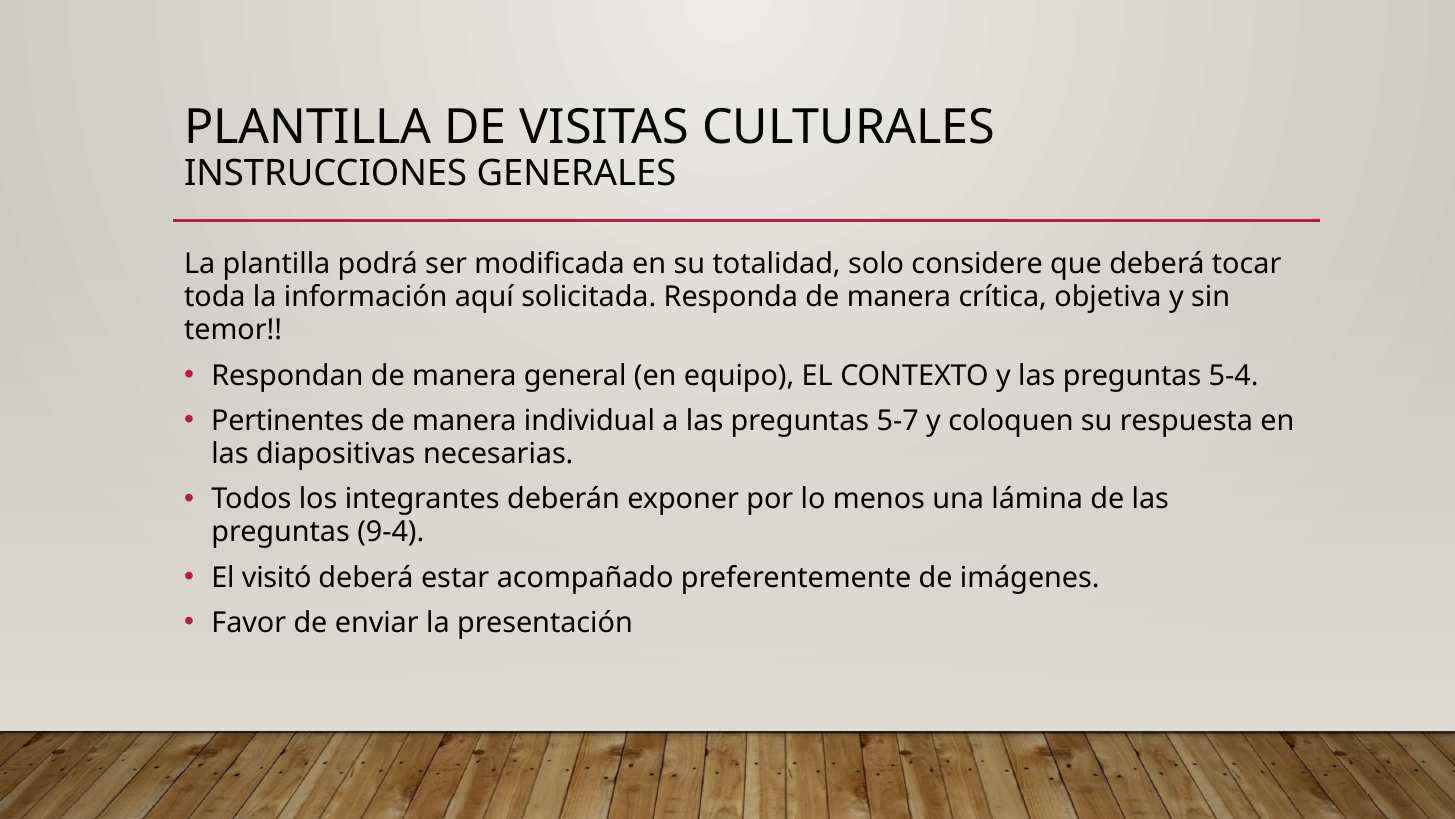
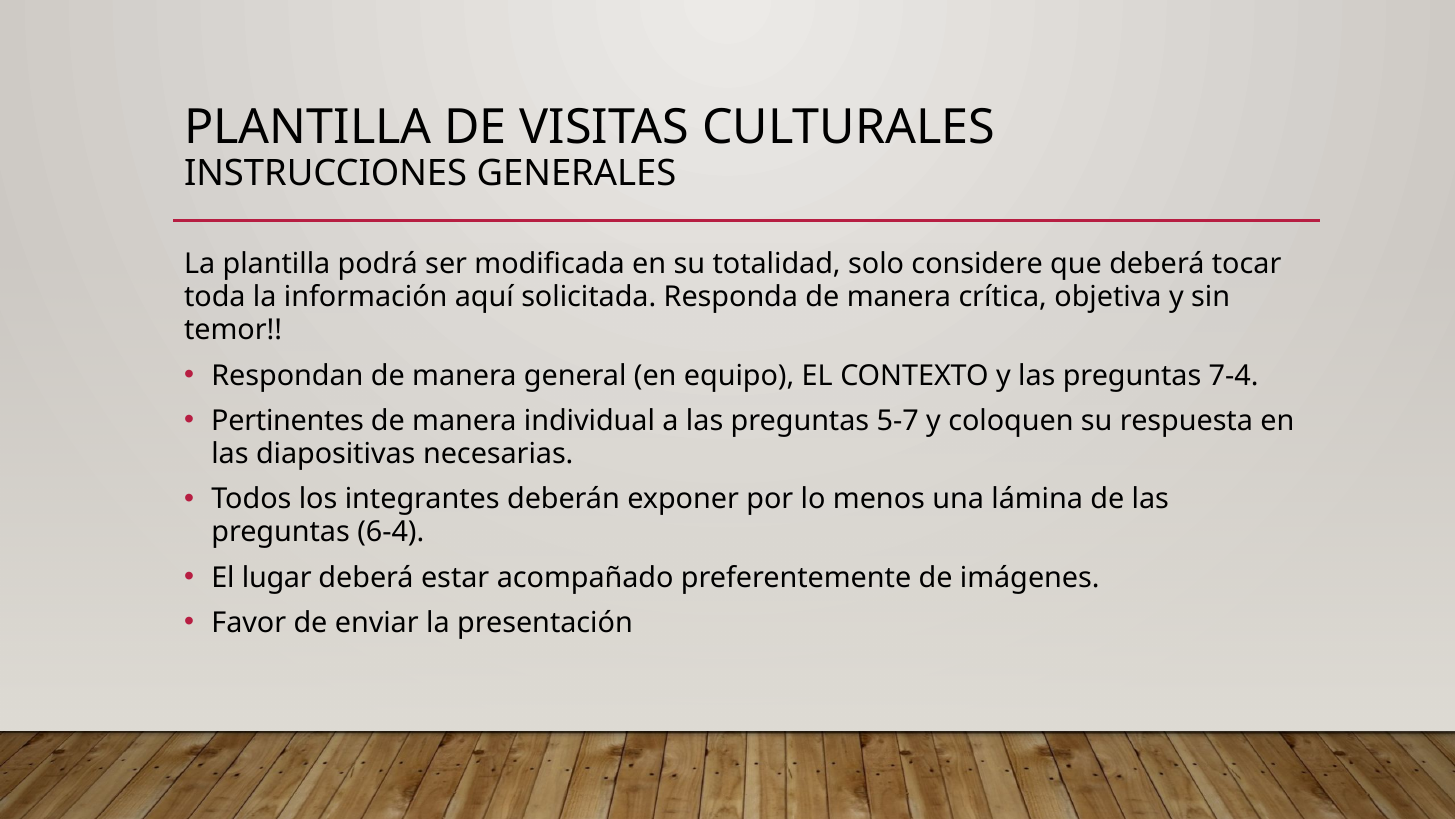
5-4: 5-4 -> 7-4 (1234, 375)
9-4: 9-4 -> 6-4 (391, 532)
visitó: visitó -> lugar (277, 577)
